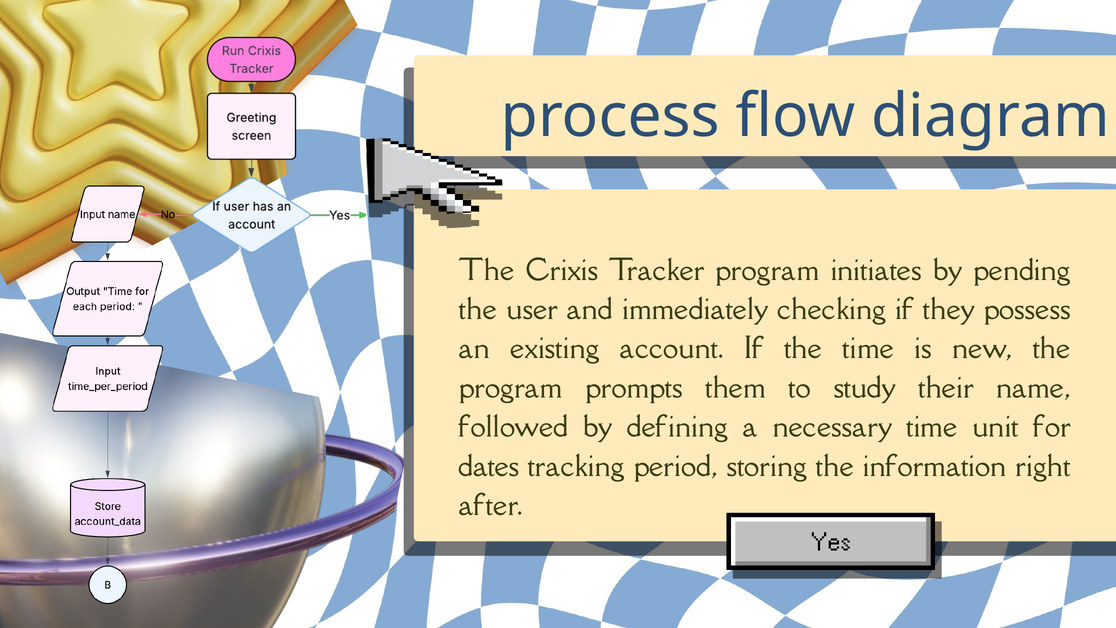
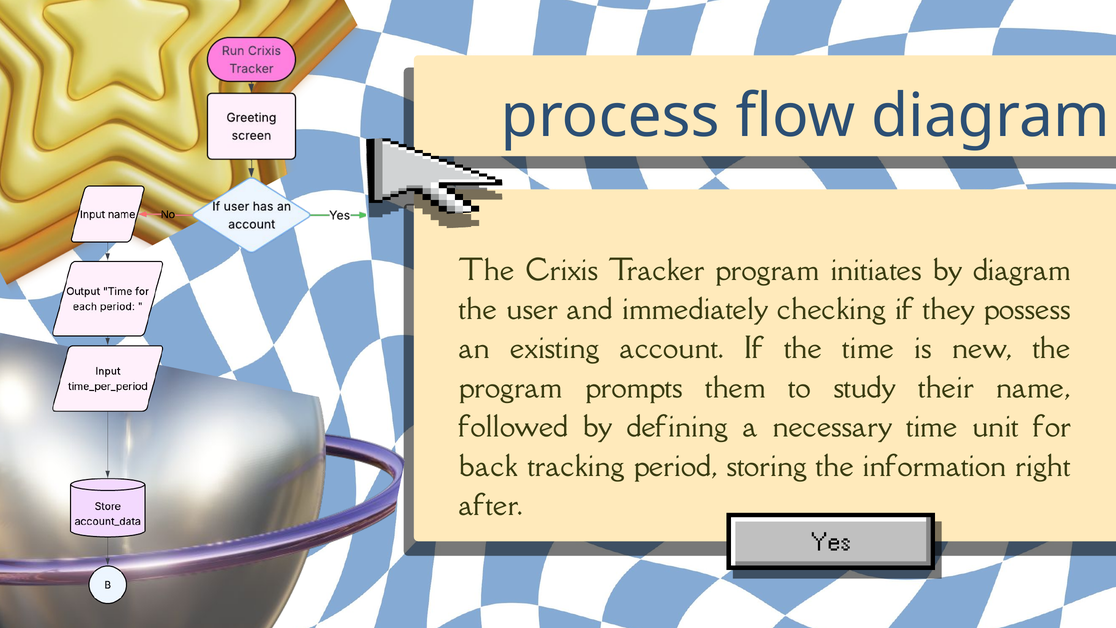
by pending: pending -> diagram (1022, 271)
dates: dates -> back (489, 467)
